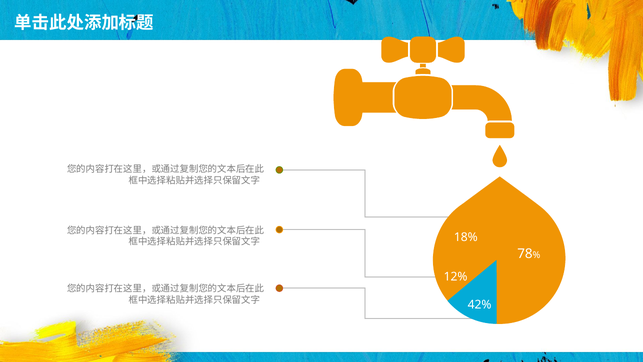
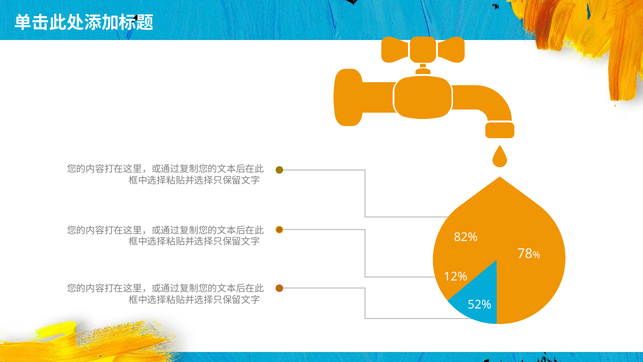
18%: 18% -> 82% (466, 237)
42%: 42% -> 52% (480, 304)
